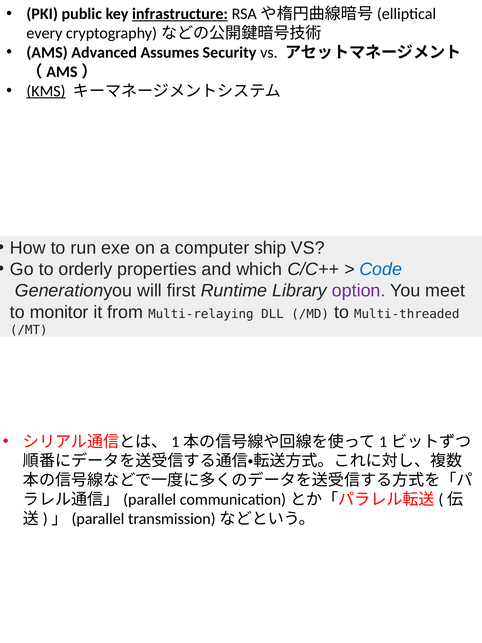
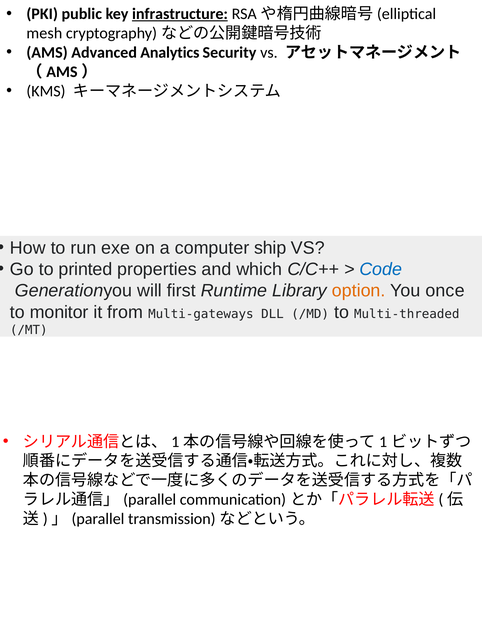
every: every -> mesh (44, 33)
Assumes: Assumes -> Analytics (170, 52)
KMS underline: present -> none (46, 91)
orderly: orderly -> printed (85, 269)
option colour: purple -> orange (359, 291)
meet: meet -> once (445, 291)
Multi-relaying: Multi-relaying -> Multi-gateways (201, 314)
